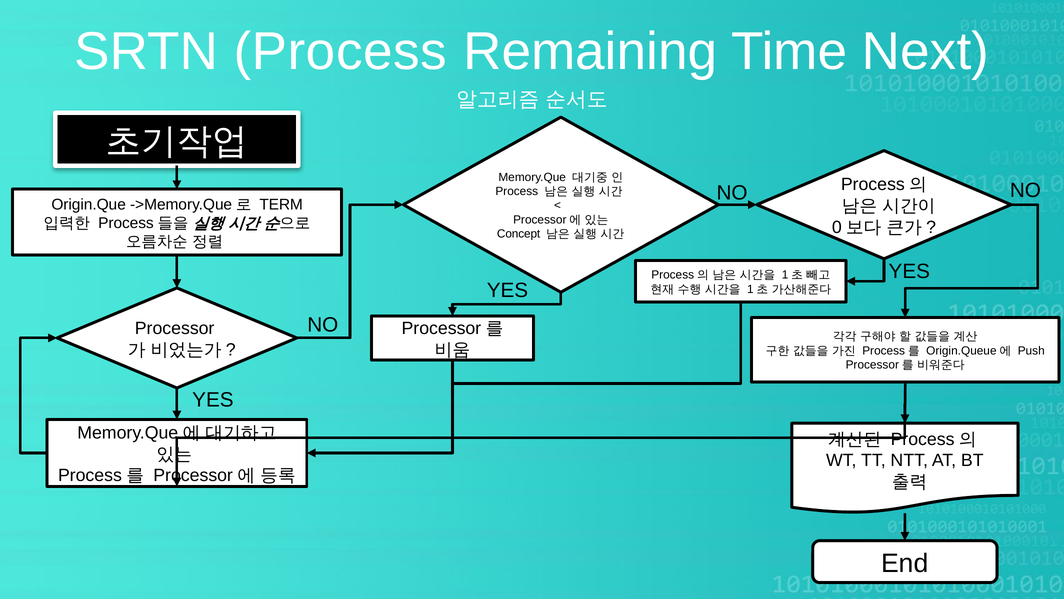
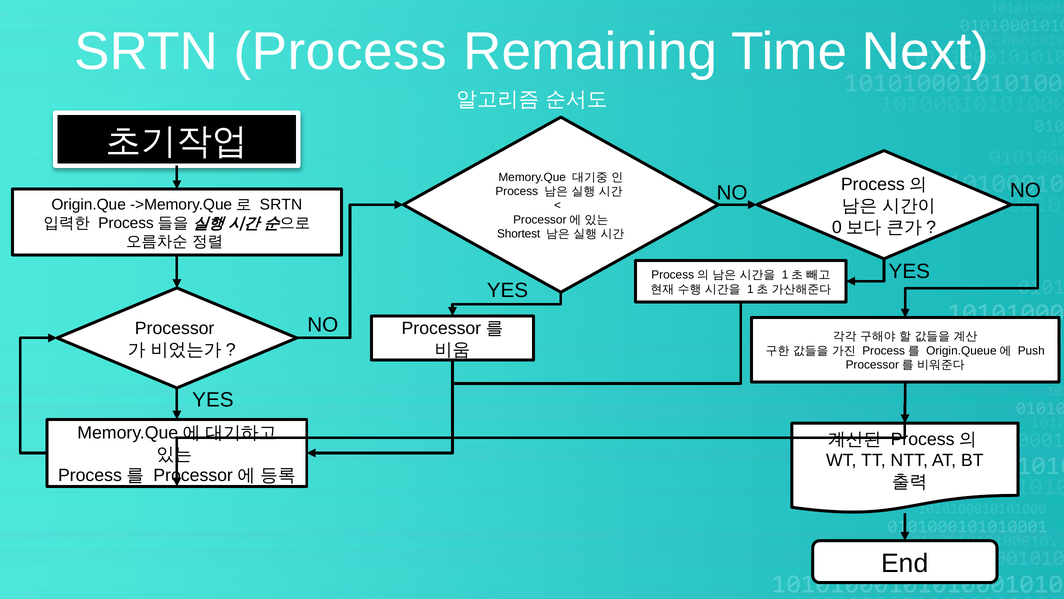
TERM: TERM -> SRTN (281, 204)
Concept: Concept -> Shortest (519, 234)
